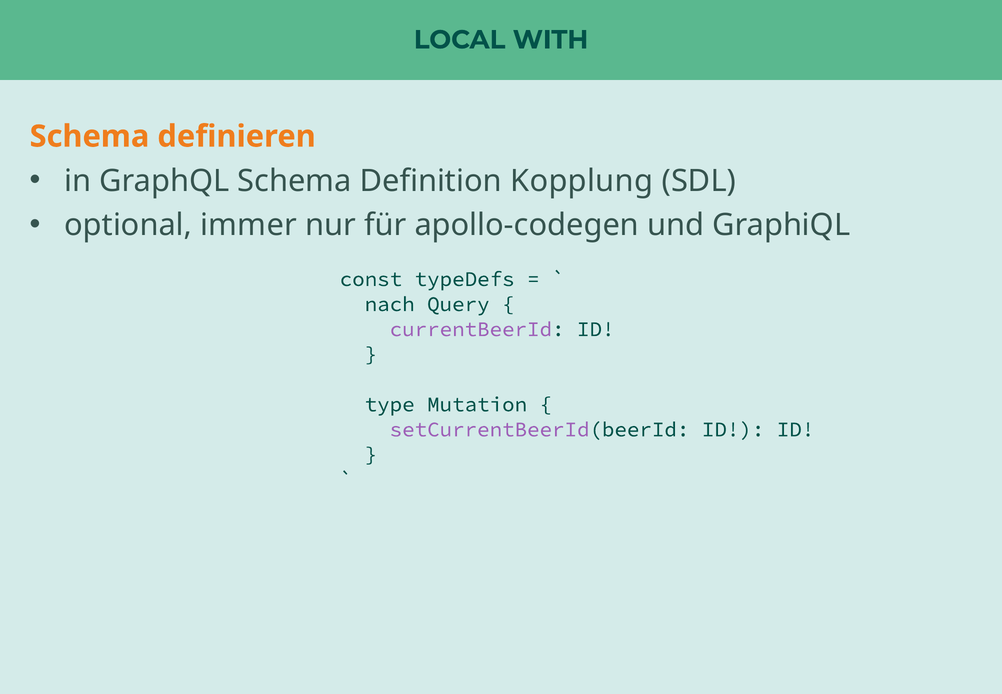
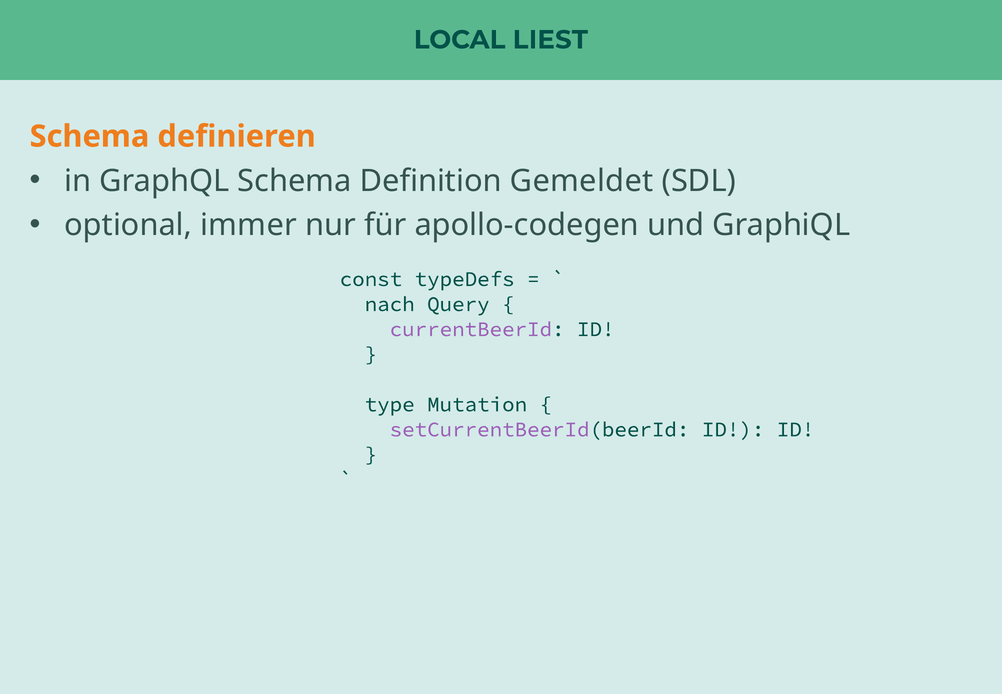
WITH: WITH -> LIEST (550, 40)
Kopplung: Kopplung -> Gemeldet (582, 181)
